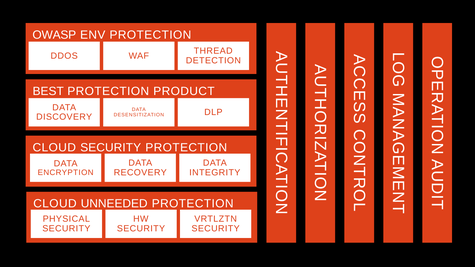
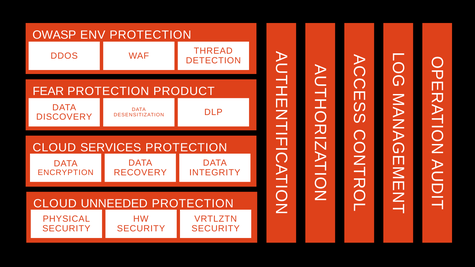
BEST: BEST -> FEAR (48, 91)
CLOUD SECURITY: SECURITY -> SERVICES (111, 148)
